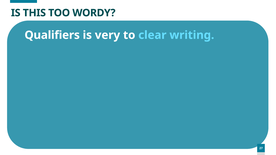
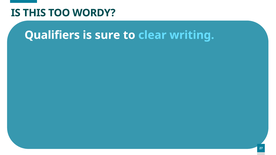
very: very -> sure (107, 35)
